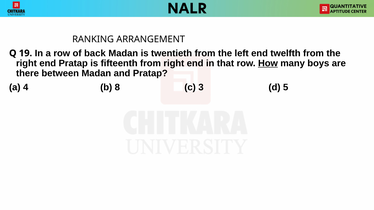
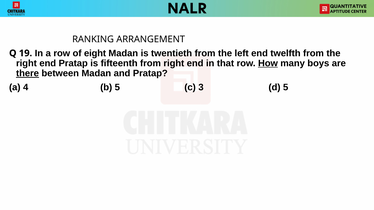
back: back -> eight (95, 53)
there underline: none -> present (28, 73)
b 8: 8 -> 5 (117, 87)
